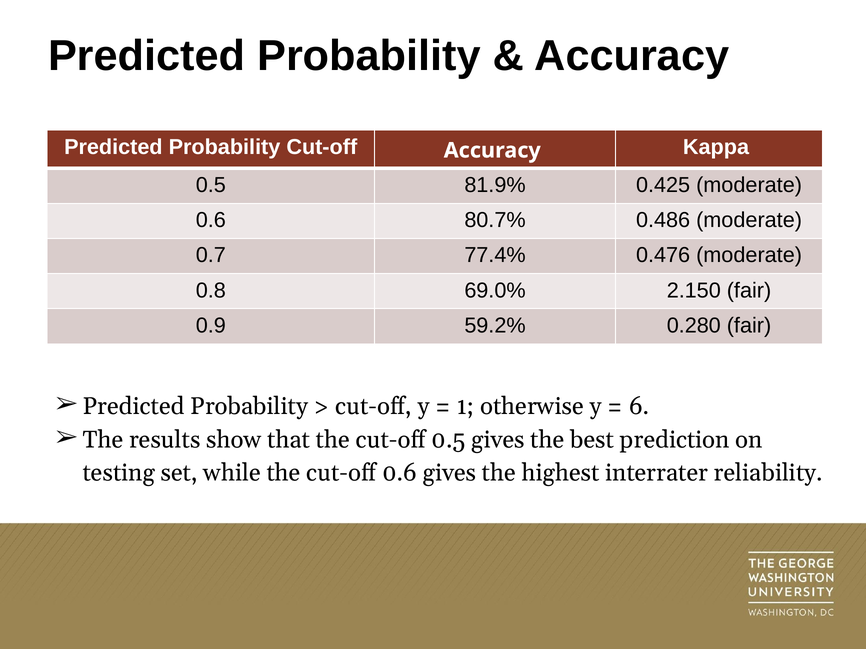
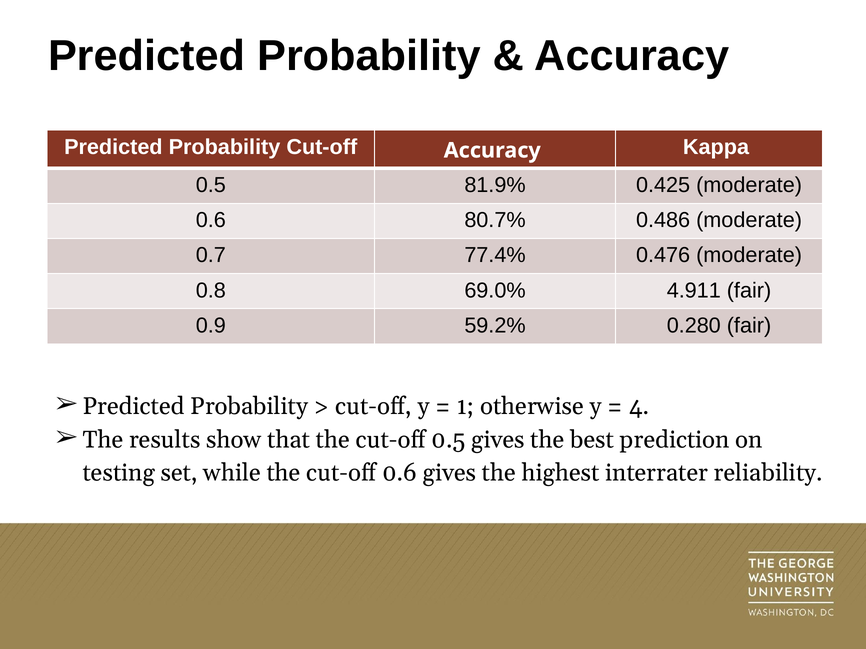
2.150: 2.150 -> 4.911 (694, 291)
6: 6 -> 4 (639, 407)
